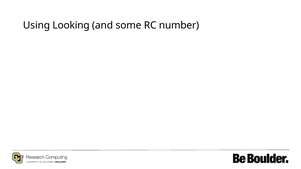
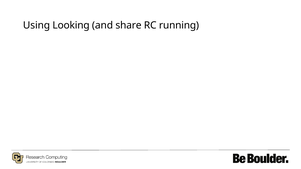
some: some -> share (128, 25)
number: number -> running (179, 25)
